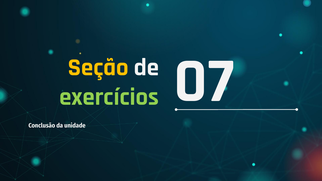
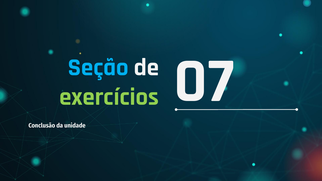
Seção colour: yellow -> light blue (98, 67)
